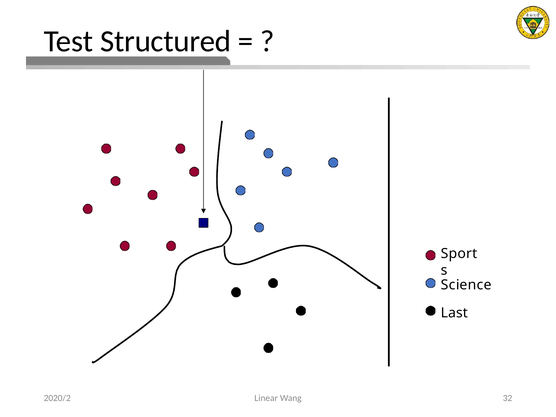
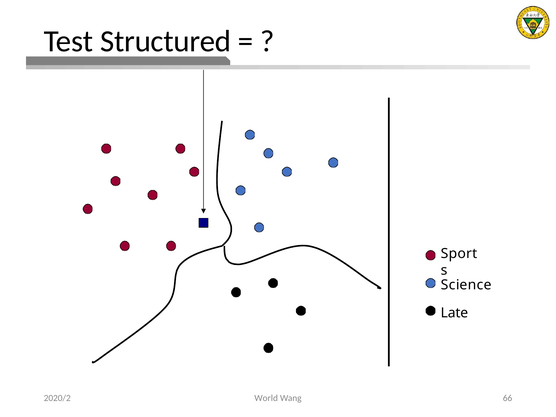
Last: Last -> Late (454, 313)
Linear: Linear -> World (266, 398)
32: 32 -> 66 (508, 398)
